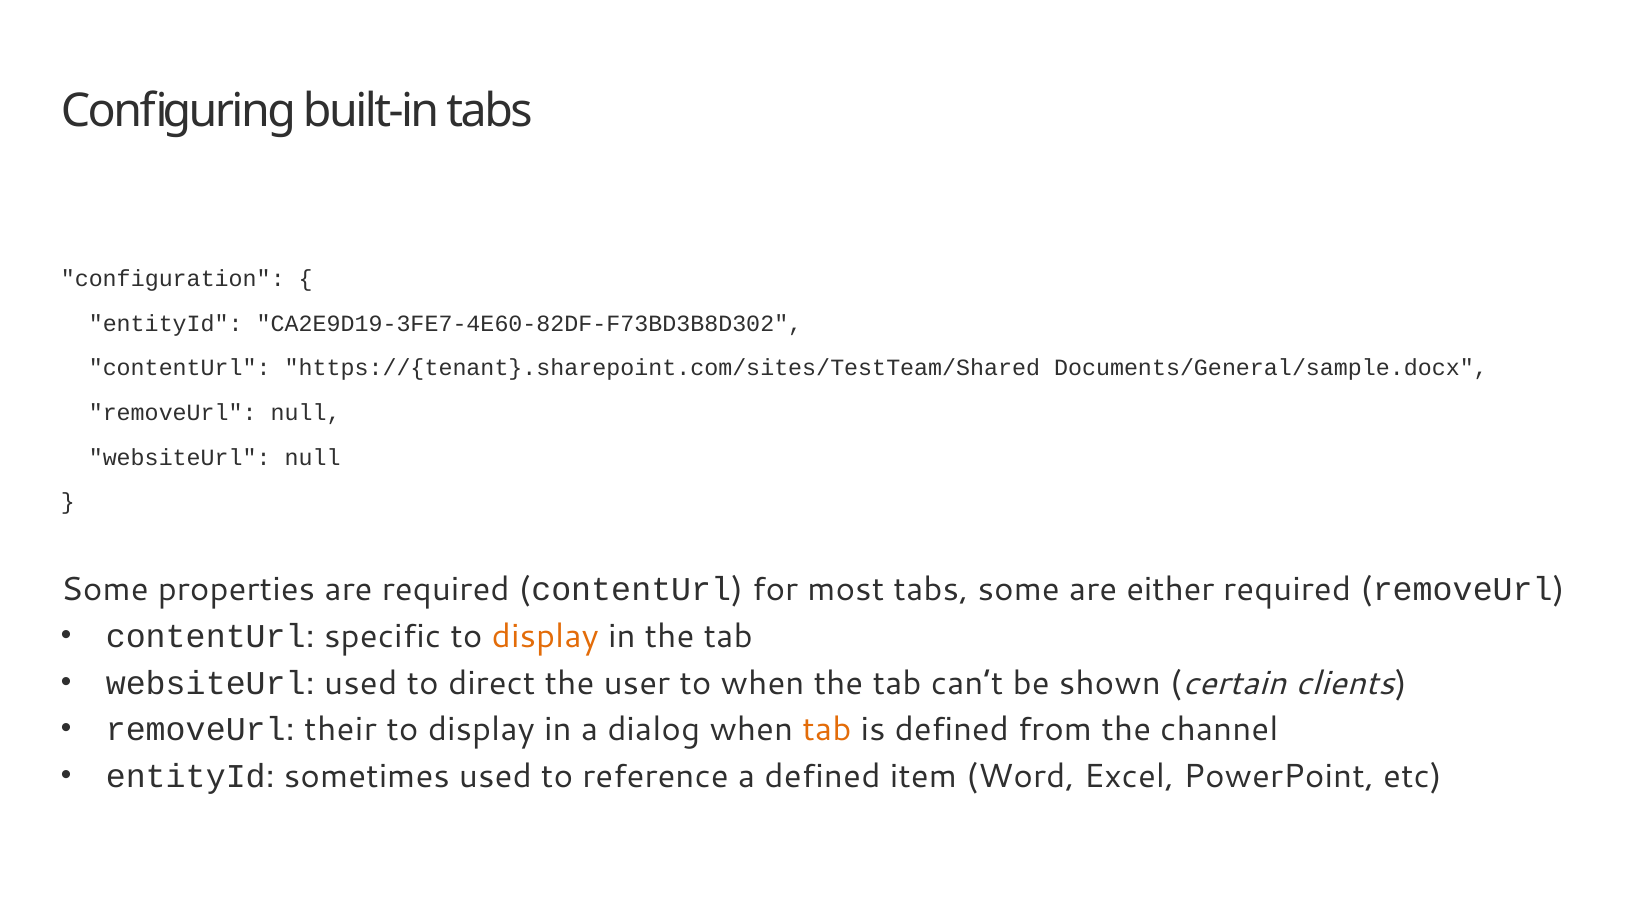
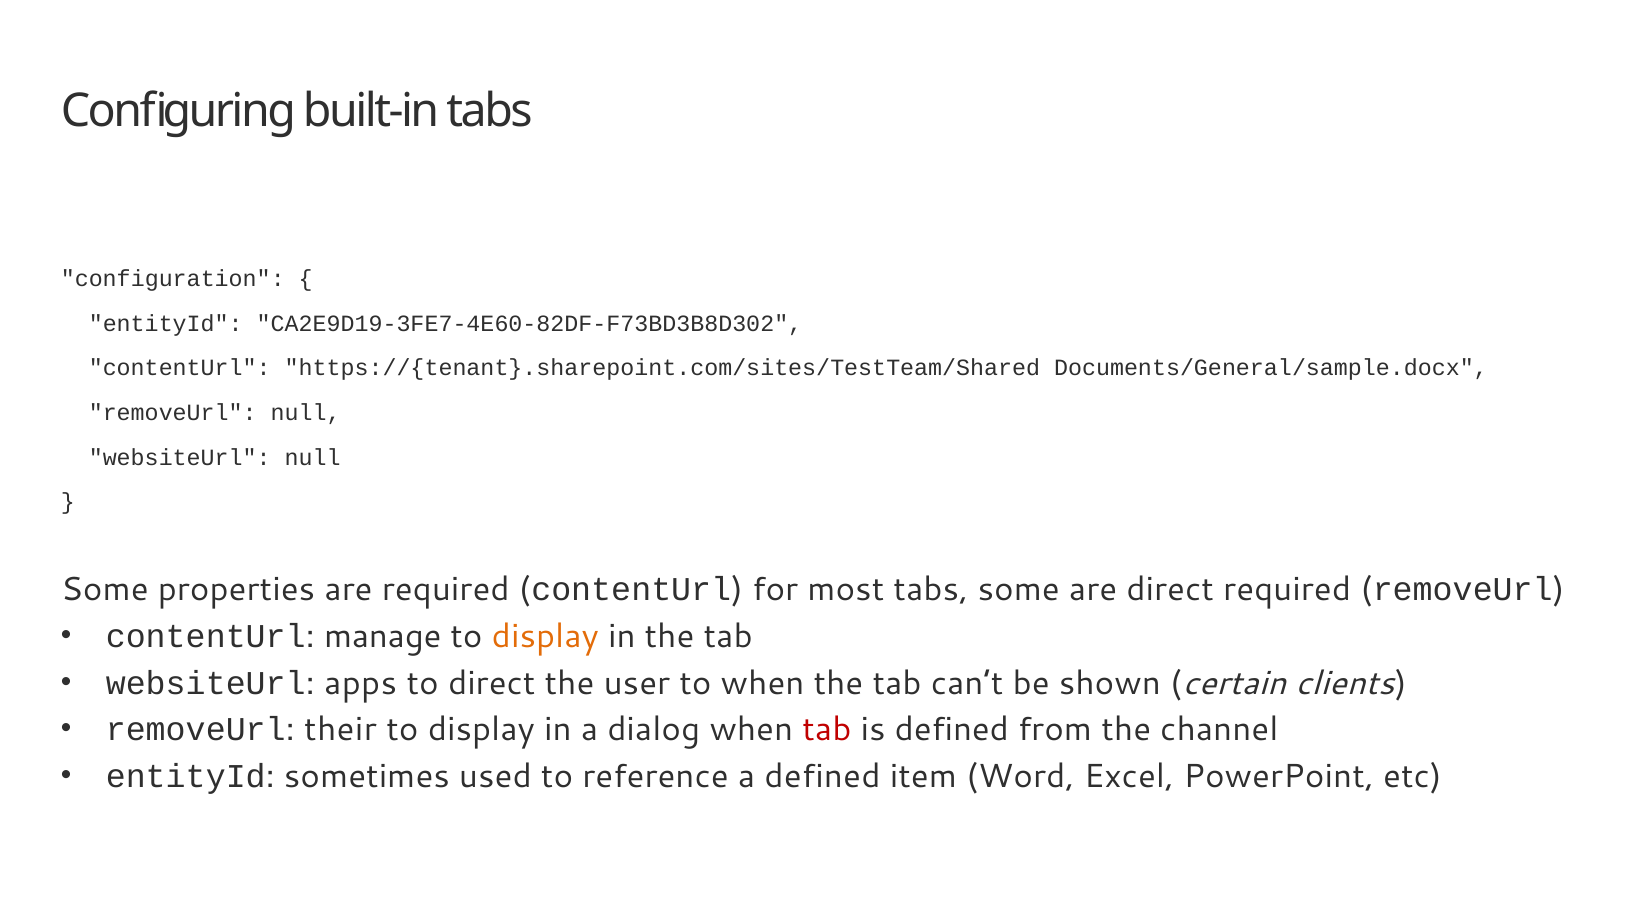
are either: either -> direct (1170, 590)
specific: specific -> manage (383, 636)
websiteUrl used: used -> apps (361, 683)
tab colour: orange -> red (827, 729)
